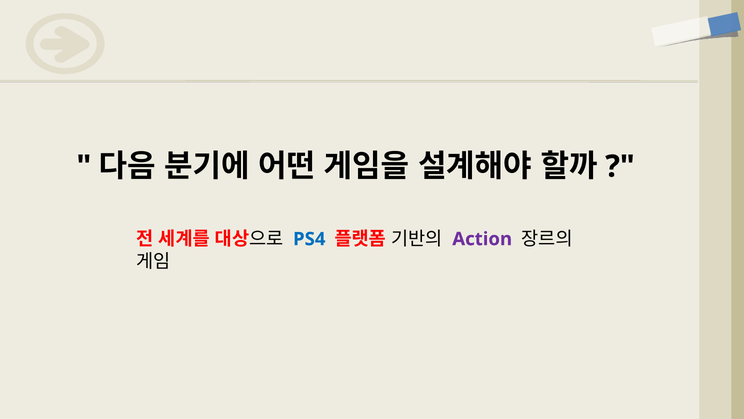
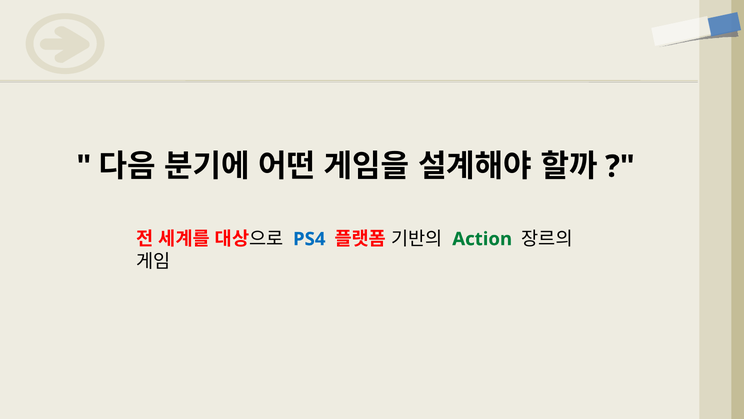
Action colour: purple -> green (482, 239)
